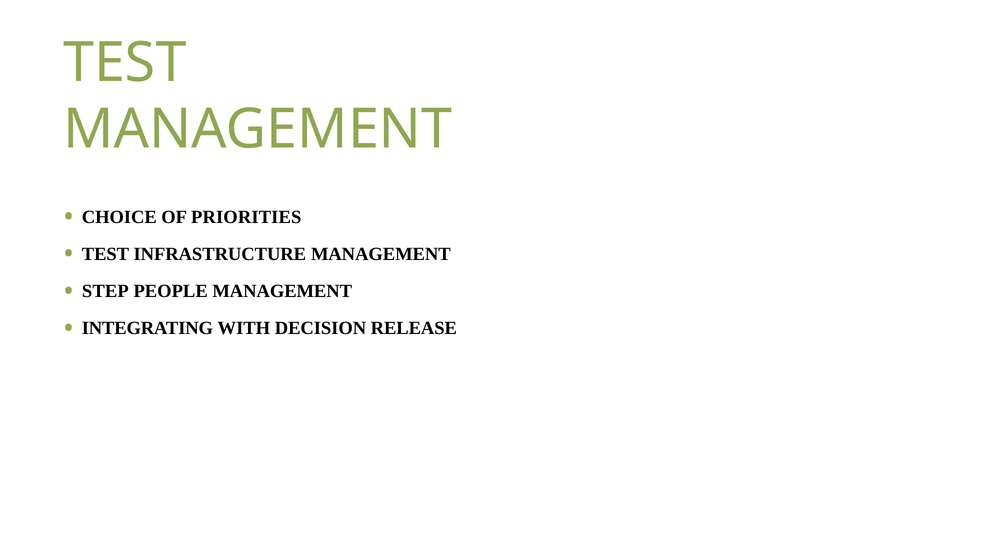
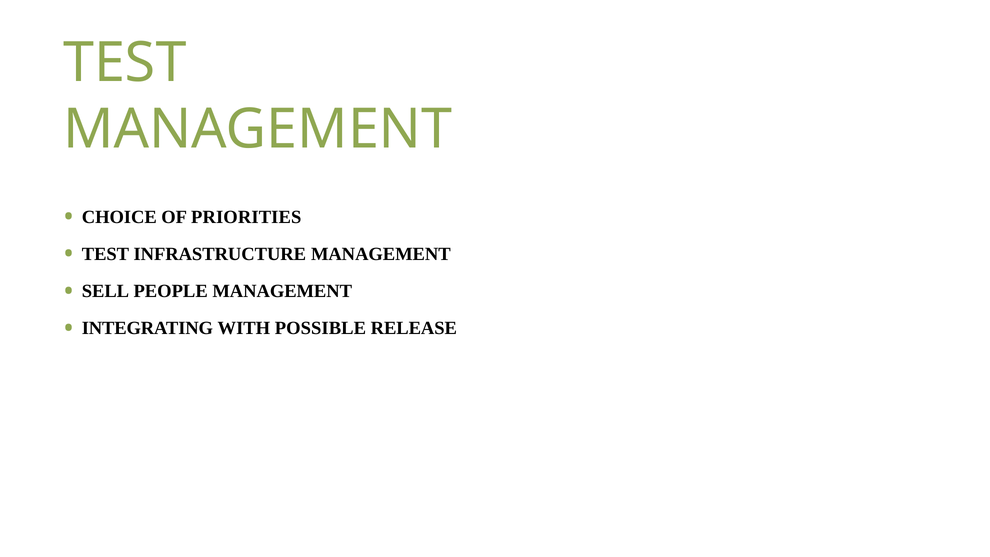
STEP: STEP -> SELL (105, 291)
DECISION: DECISION -> POSSIBLE (320, 328)
